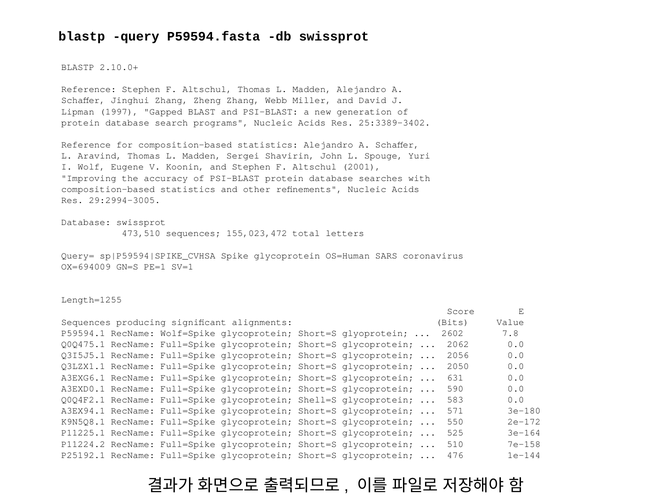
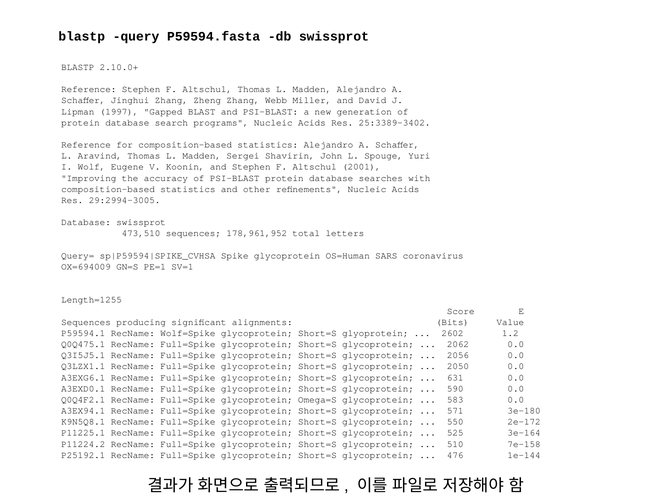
155,023,472: 155,023,472 -> 178,961,952 (257, 233)
7.8: 7.8 -> 1.2 (510, 333)
Shell=S: Shell=S -> Omega=S (317, 400)
